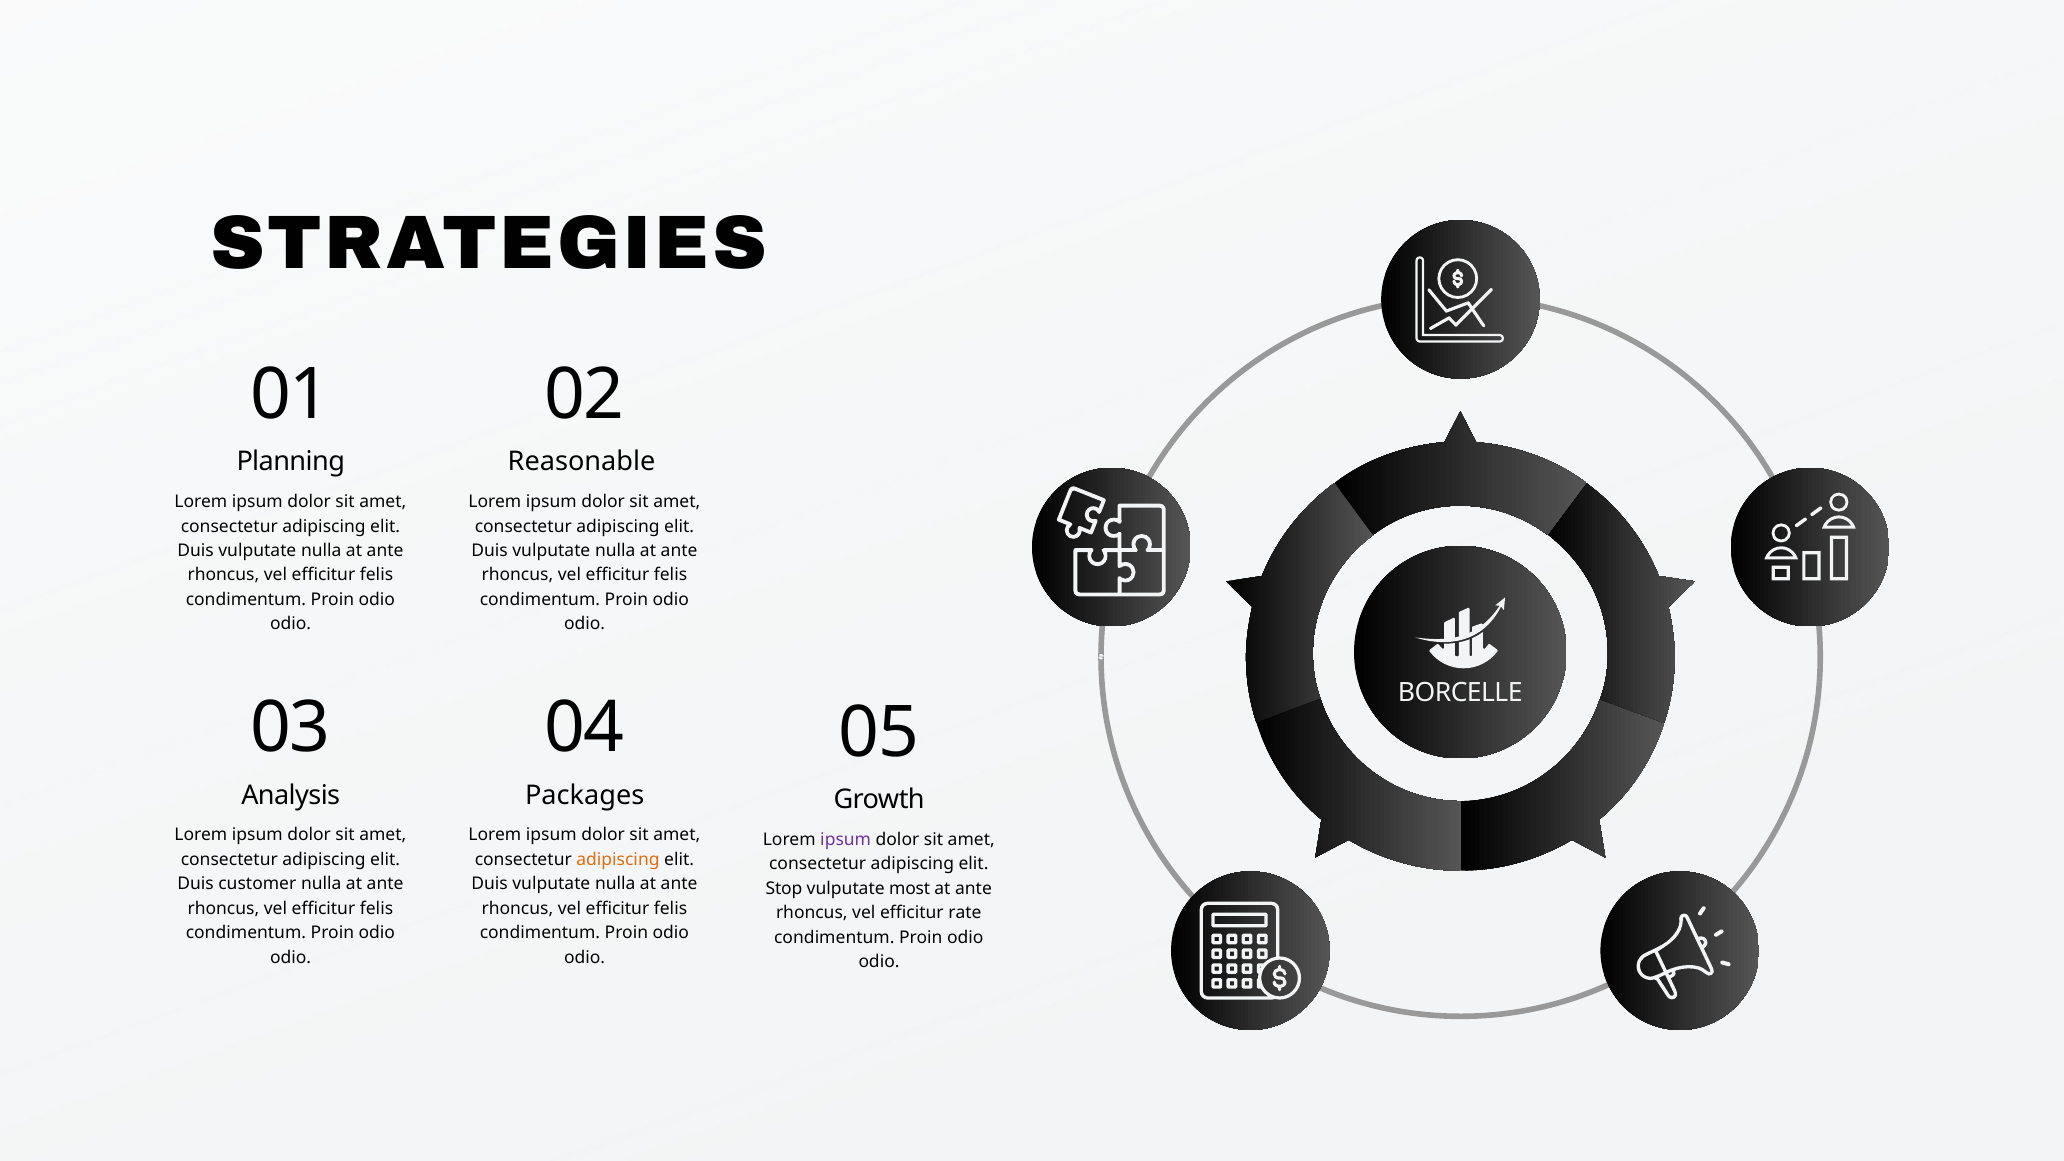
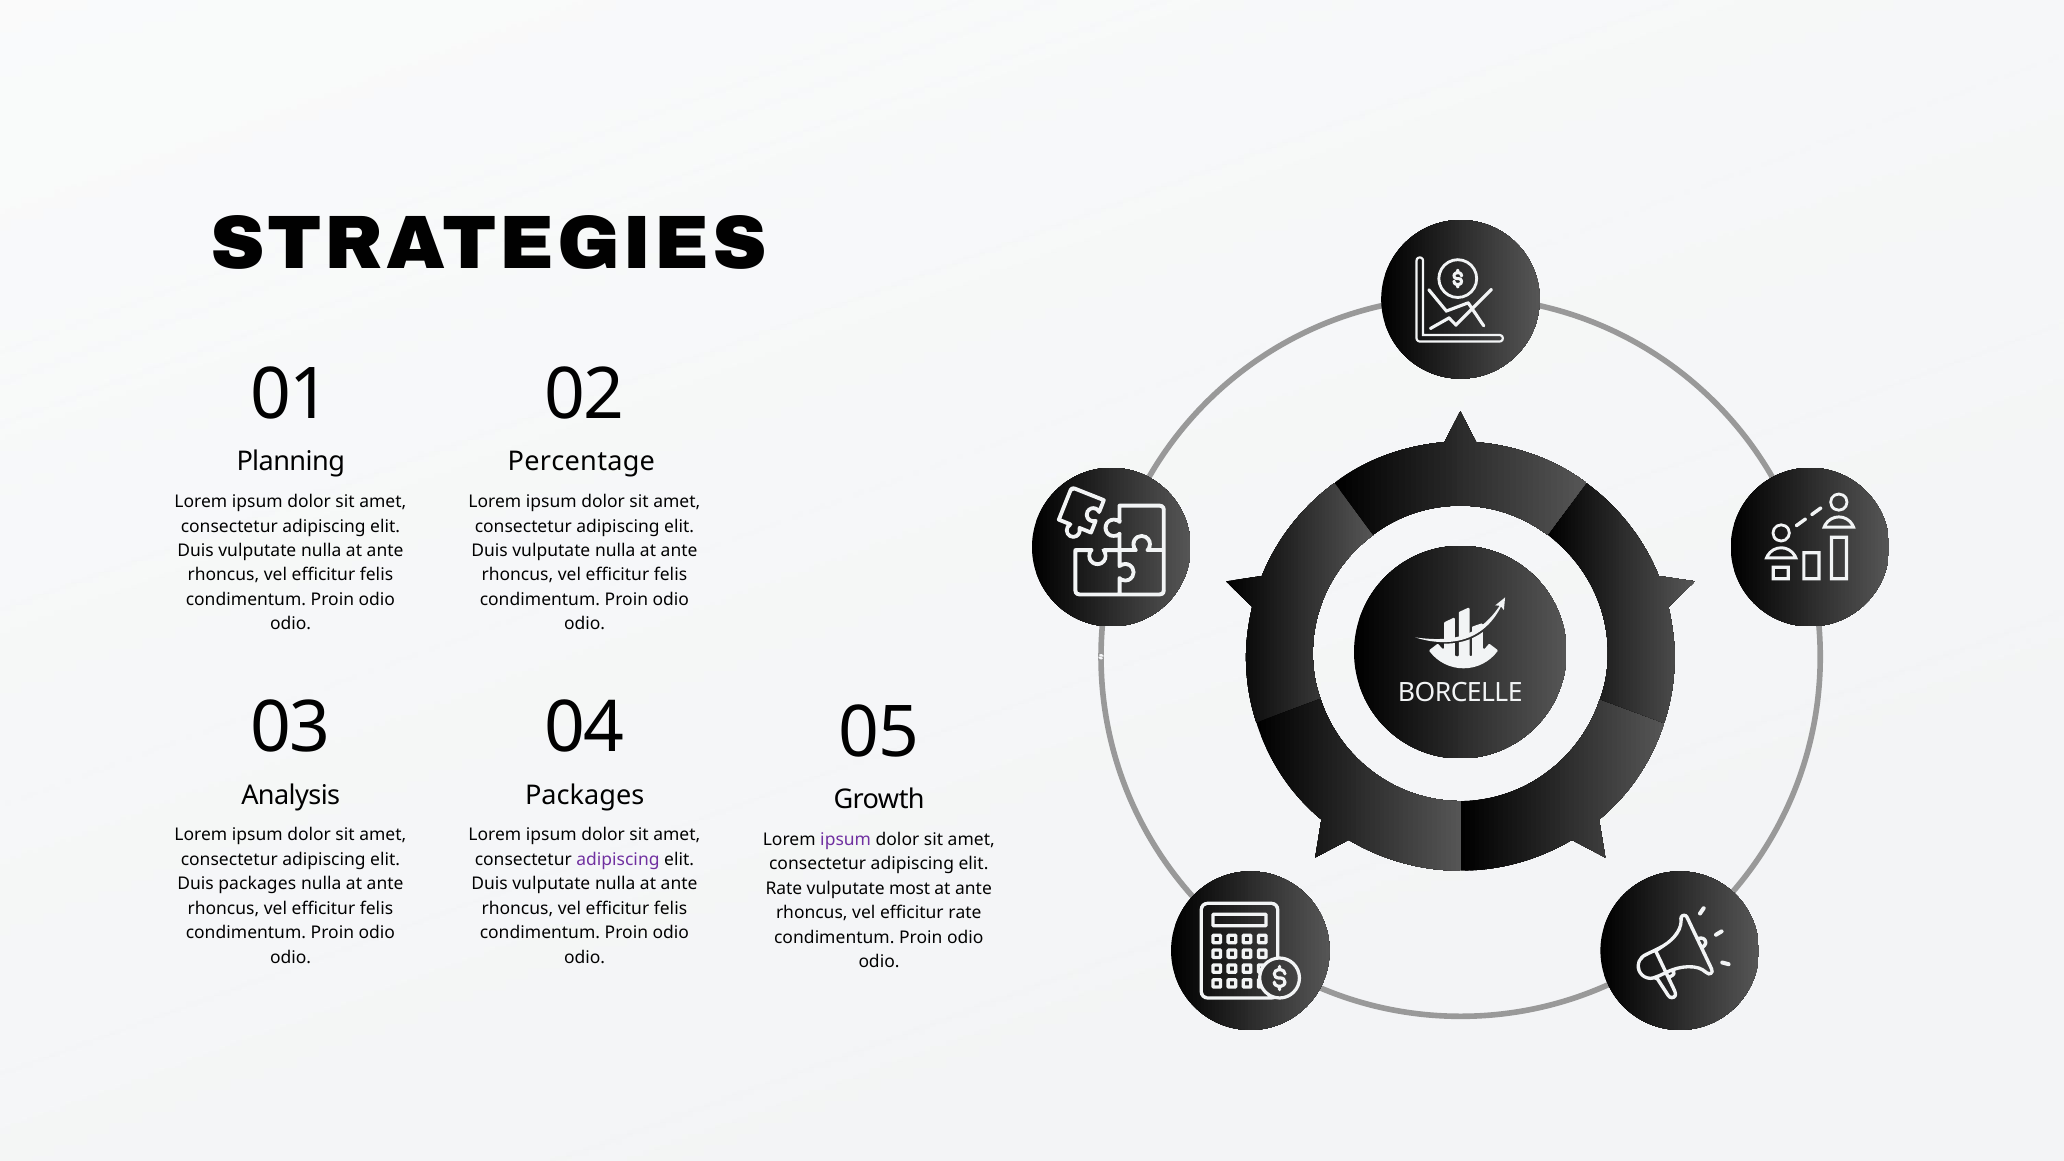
Reasonable: Reasonable -> Percentage (581, 462)
adipiscing colour: orange -> purple (618, 860)
Duis customer: customer -> packages (257, 884)
Stop: Stop -> Rate (784, 888)
